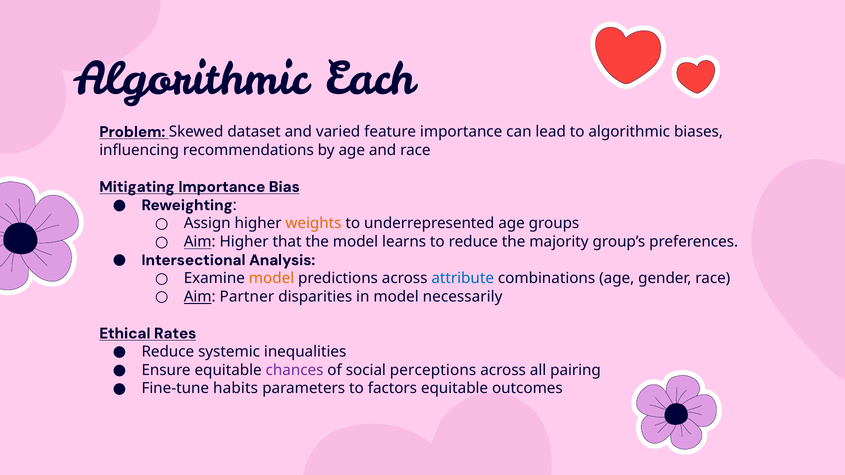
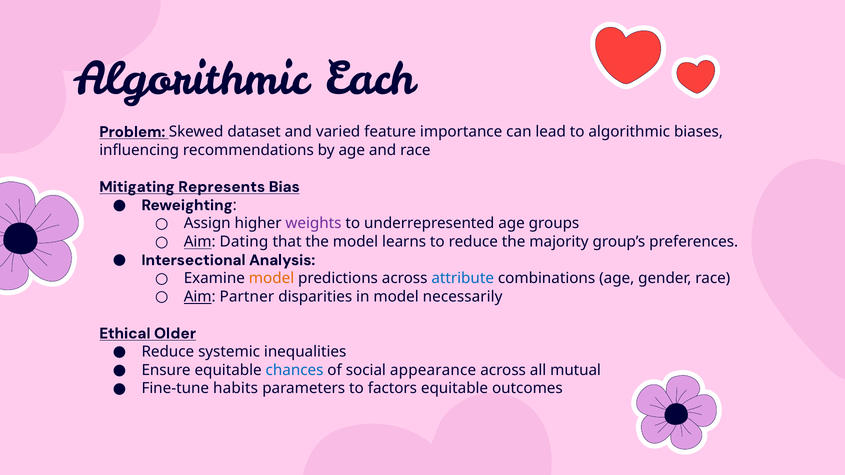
Mitigating Importance: Importance -> Represents (222, 187)
weights colour: orange -> purple (313, 224)
Aim Higher: Higher -> Dating (244, 242)
Rates: Rates -> Older (175, 334)
chances colour: purple -> blue (295, 370)
perceptions: perceptions -> appearance (433, 370)
pairing: pairing -> mutual (576, 370)
